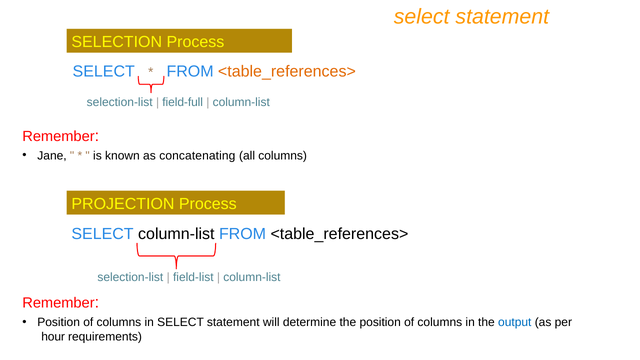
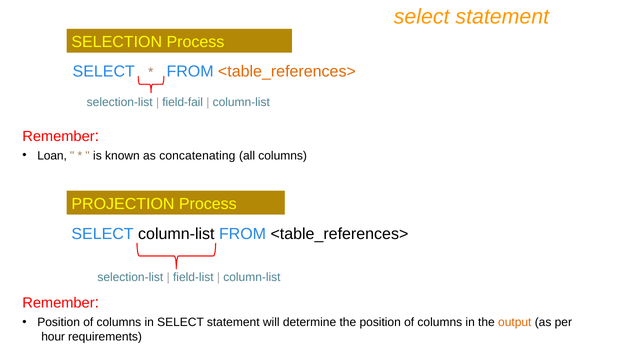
field-full: field-full -> field-fail (183, 102)
Jane: Jane -> Loan (52, 156)
output colour: blue -> orange (515, 322)
